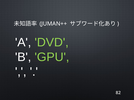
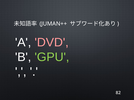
DVD colour: light green -> pink (52, 43)
